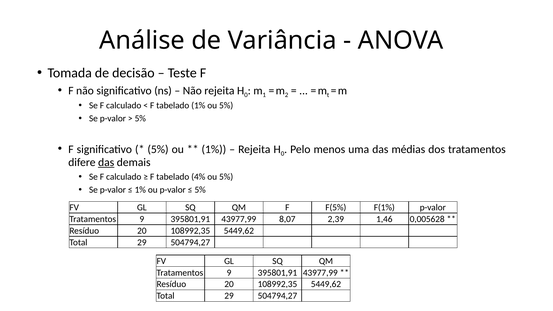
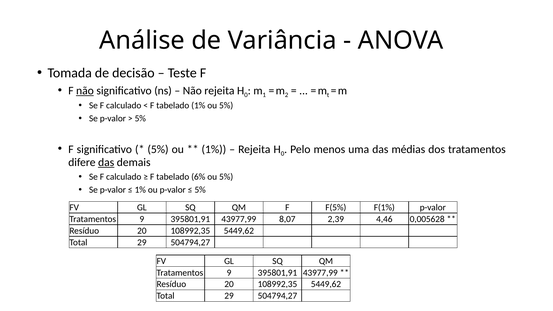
não underline: none -> present (85, 91)
4%: 4% -> 6% (198, 177)
1,46: 1,46 -> 4,46 (384, 219)
